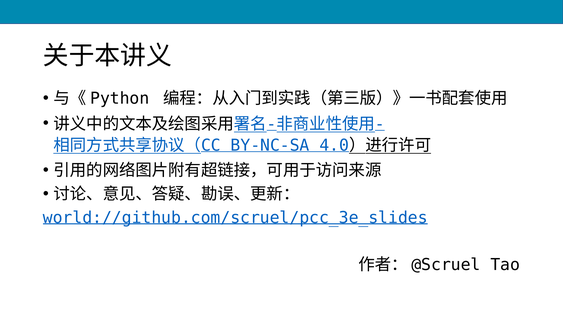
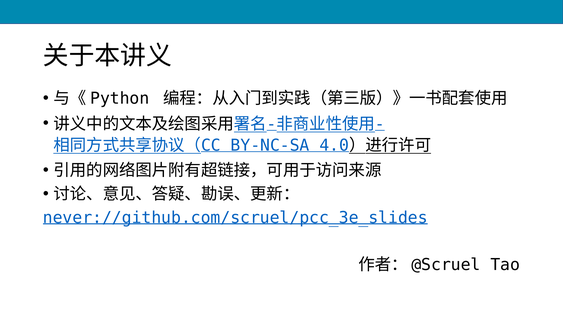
world://github.com/scruel/pcc_3e_slides: world://github.com/scruel/pcc_3e_slides -> never://github.com/scruel/pcc_3e_slides (235, 217)
